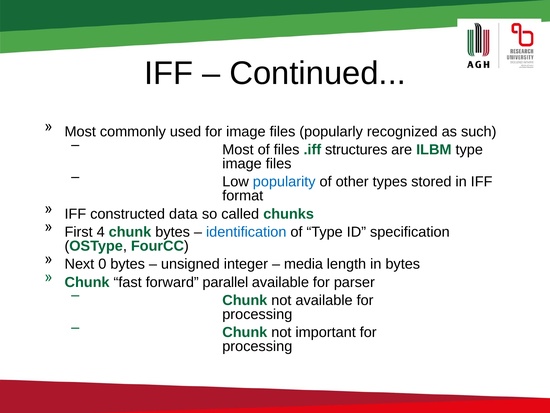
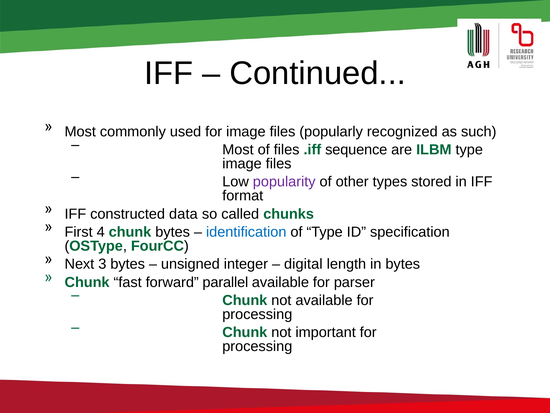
structures: structures -> sequence (356, 150)
popularity colour: blue -> purple (284, 182)
0: 0 -> 3 (102, 264)
media: media -> digital (303, 264)
